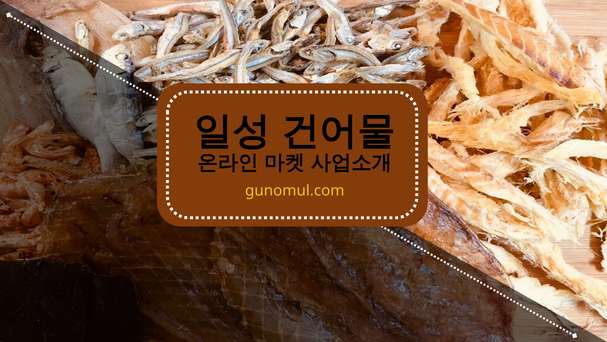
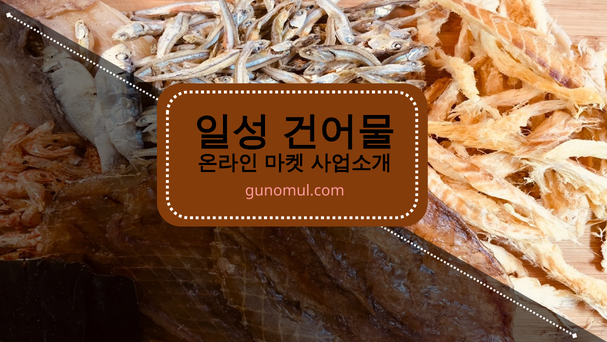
gunomul.com colour: yellow -> pink (295, 190)
